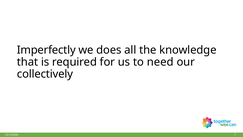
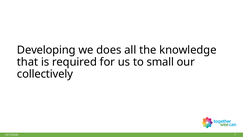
Imperfectly: Imperfectly -> Developing (46, 50)
need: need -> small (160, 62)
